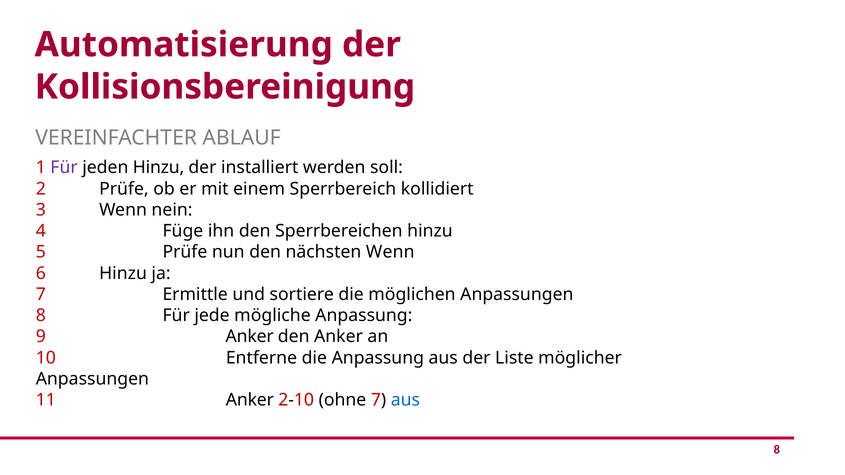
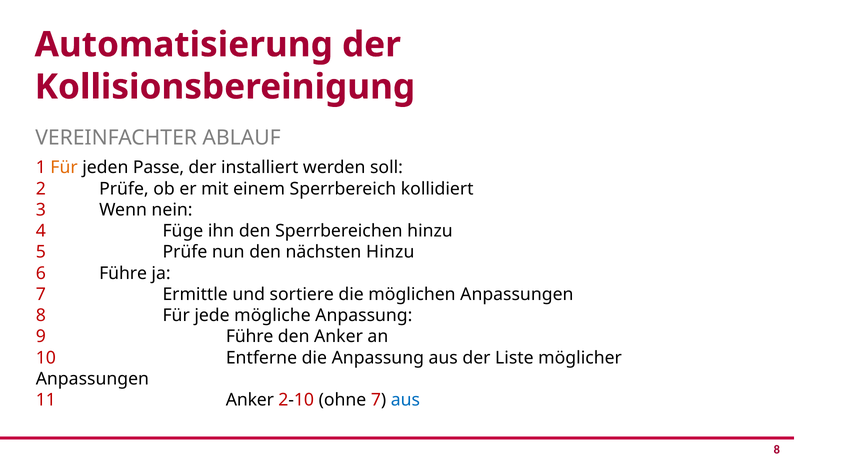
Für colour: purple -> orange (64, 168)
jeden Hinzu: Hinzu -> Passe (159, 168)
nächsten Wenn: Wenn -> Hinzu (390, 252)
6 Hinzu: Hinzu -> Führe (123, 273)
9 Anker: Anker -> Führe (250, 337)
